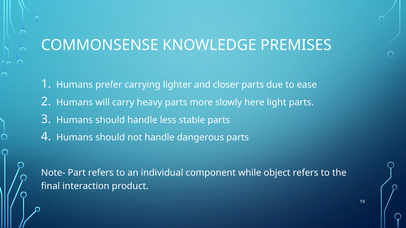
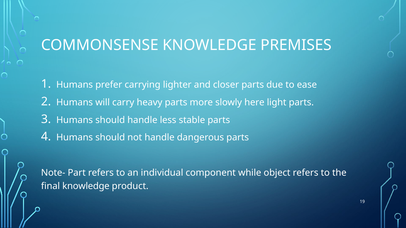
final interaction: interaction -> knowledge (86, 186)
